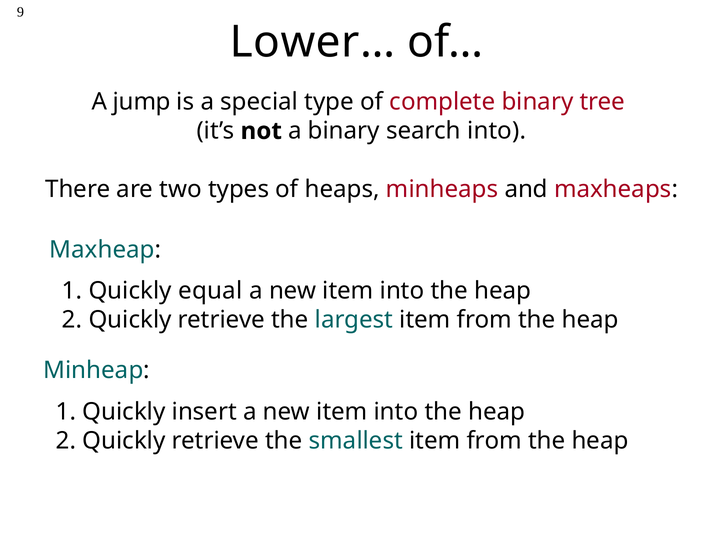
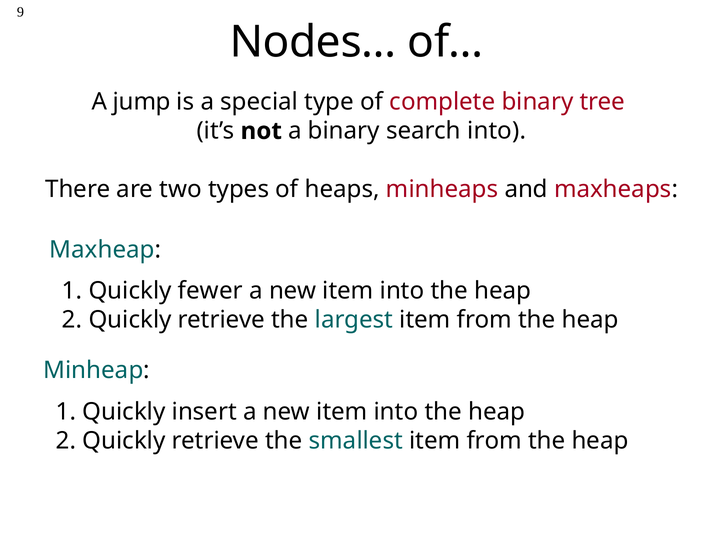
Lower…: Lower… -> Nodes… (313, 42)
equal: equal -> fewer (210, 291)
